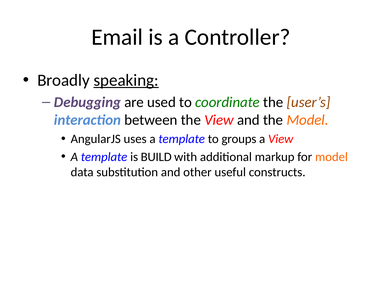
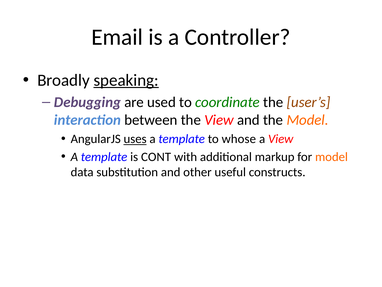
uses underline: none -> present (135, 139)
groups: groups -> whose (239, 139)
BUILD: BUILD -> CONT (156, 157)
